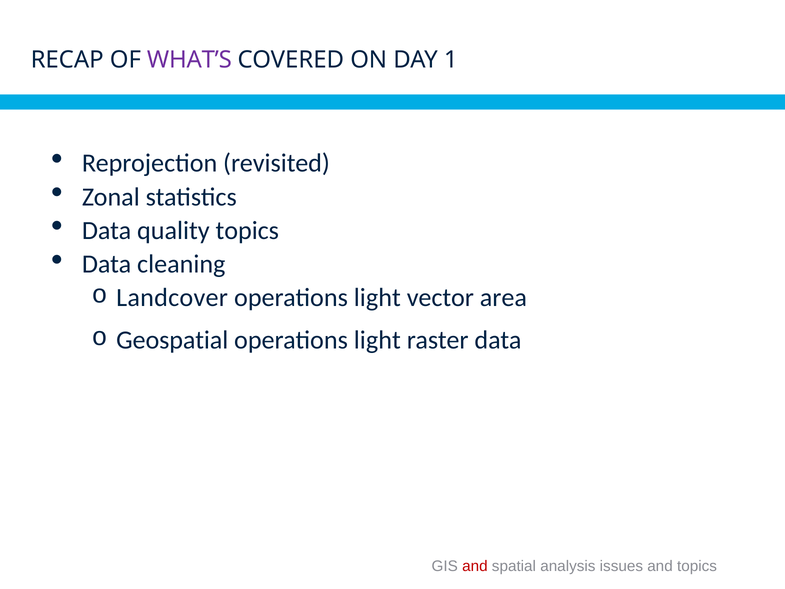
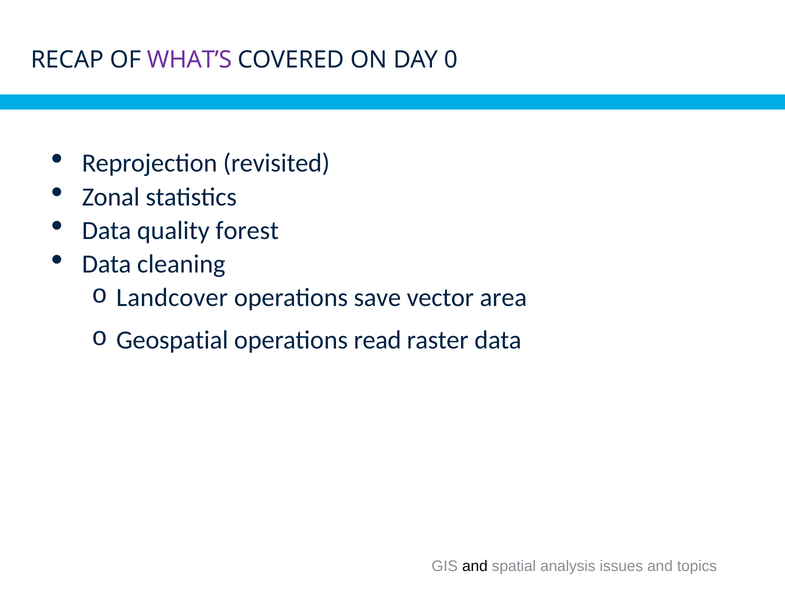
1: 1 -> 0 (451, 60)
quality topics: topics -> forest (247, 230)
light: light -> save (377, 298)
light: light -> read (377, 340)
and colour: red -> black (475, 566)
